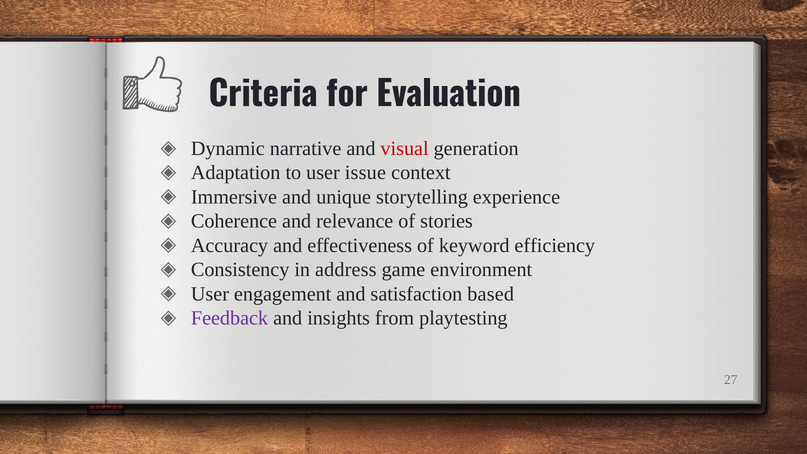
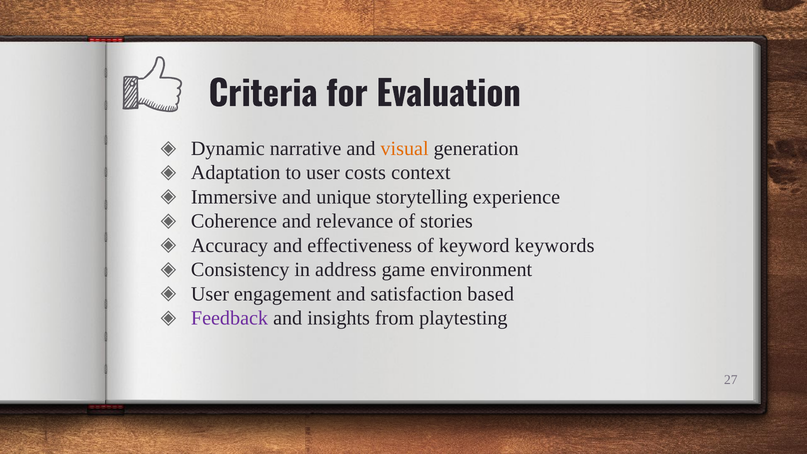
visual colour: red -> orange (405, 149)
issue: issue -> costs (365, 173)
efficiency: efficiency -> keywords (555, 245)
